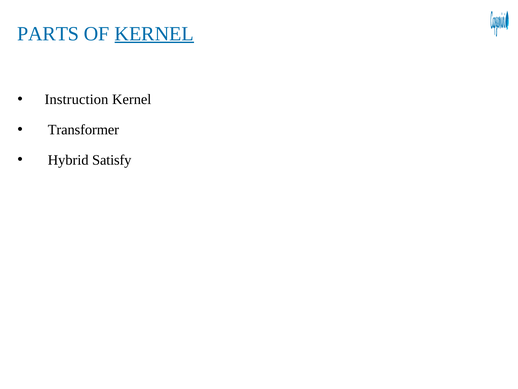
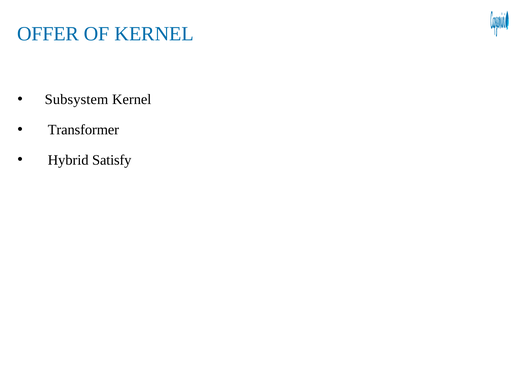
PARTS: PARTS -> OFFER (48, 34)
KERNEL underline: present -> none (154, 34)
Instruction: Instruction -> Subsystem (76, 99)
